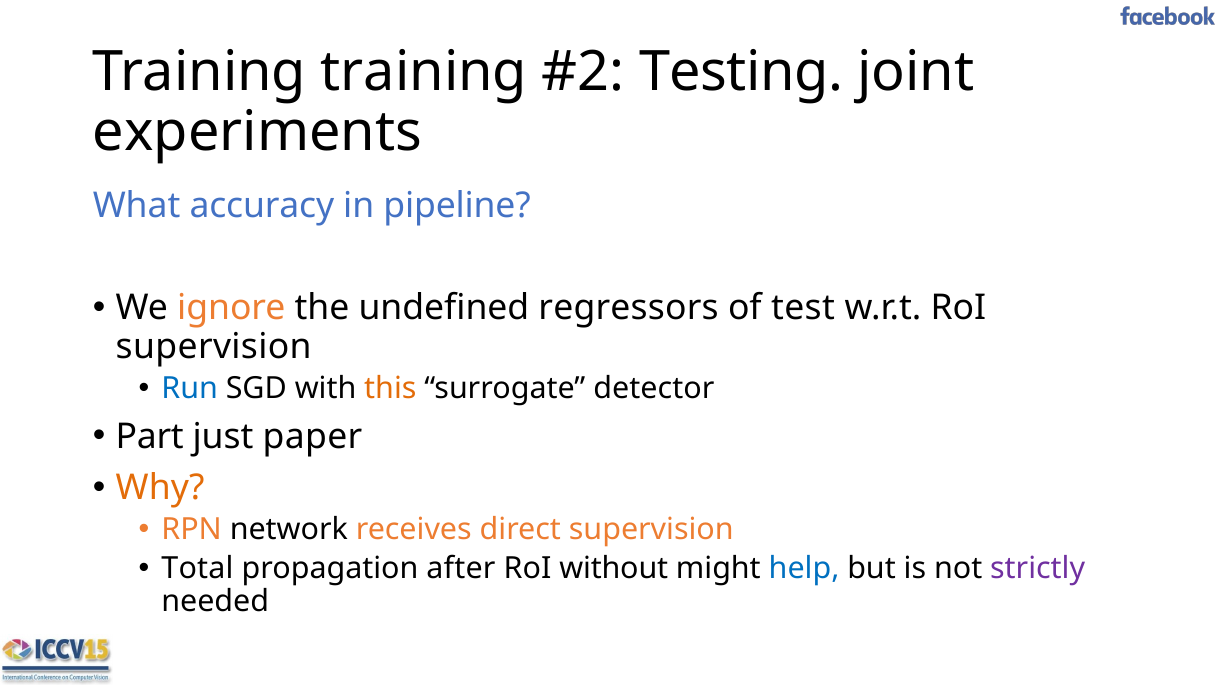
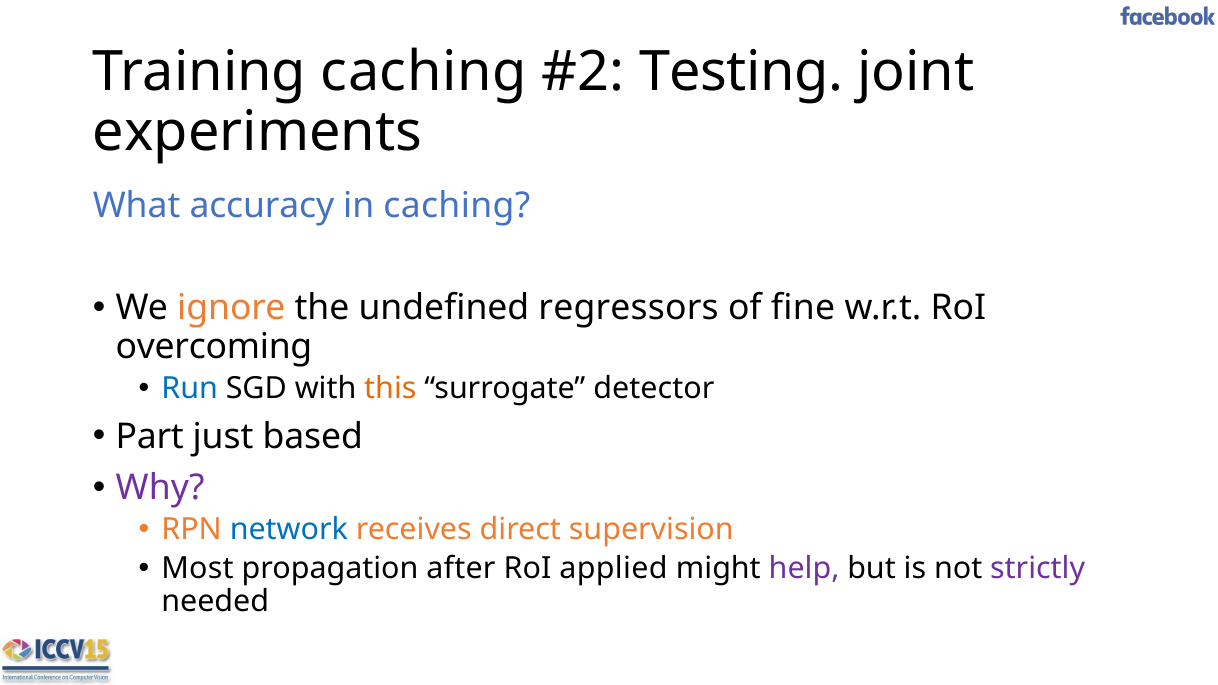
Training training: training -> caching (424, 72)
in pipeline: pipeline -> caching (457, 206)
test: test -> fine (803, 308)
supervision: supervision -> overcoming (214, 346)
paper: paper -> based (313, 437)
Why colour: orange -> purple (160, 488)
network colour: black -> blue (289, 530)
Total: Total -> Most (197, 569)
without: without -> applied (613, 569)
help colour: blue -> purple (804, 569)
